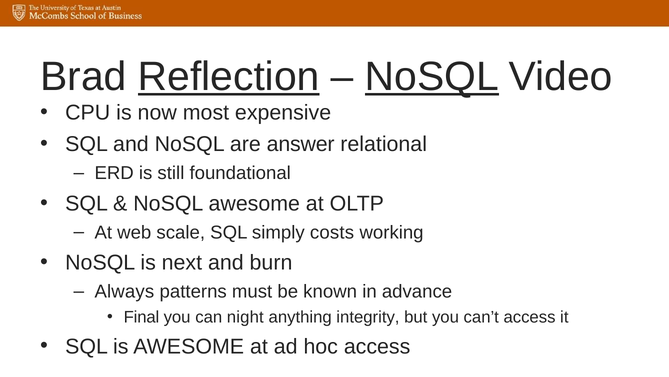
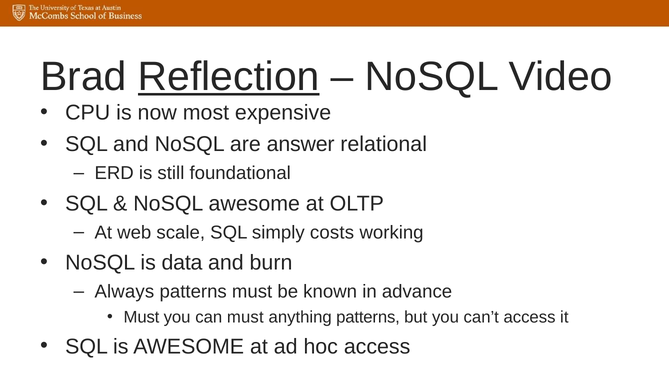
NoSQL underline: present -> none (432, 77)
next: next -> data (182, 262)
Final: Final -> Must (141, 317)
can night: night -> must (245, 317)
anything integrity: integrity -> patterns (368, 317)
